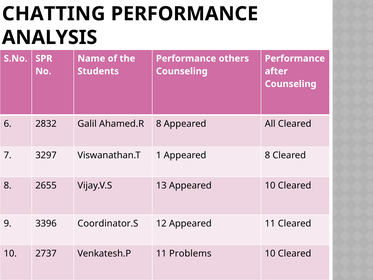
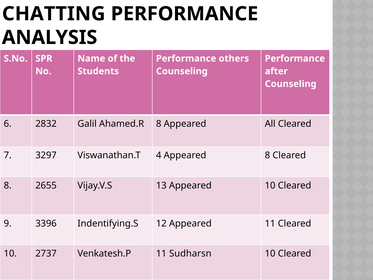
1: 1 -> 4 (159, 155)
Coordinator.S: Coordinator.S -> Indentifying.S (108, 223)
Problems: Problems -> Sudharsn (190, 253)
